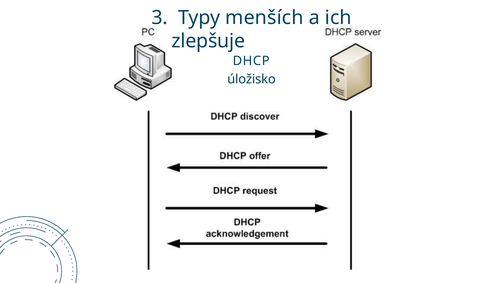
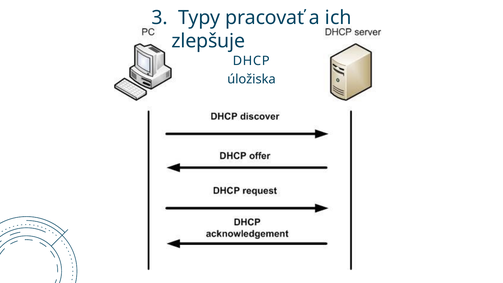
menších: menších -> pracovať (265, 18)
úložisko: úložisko -> úložiska (251, 79)
